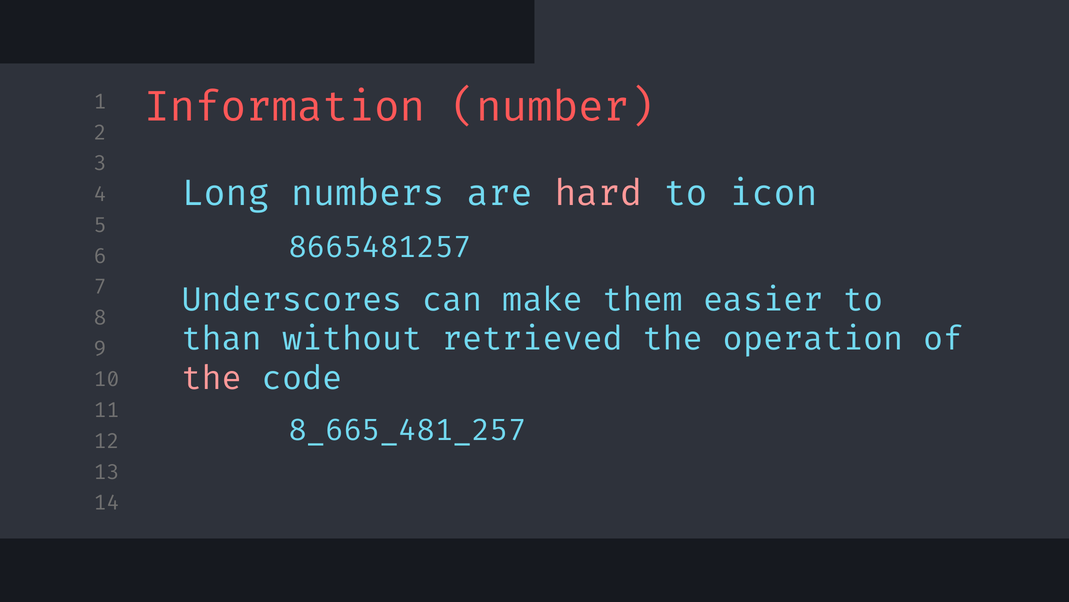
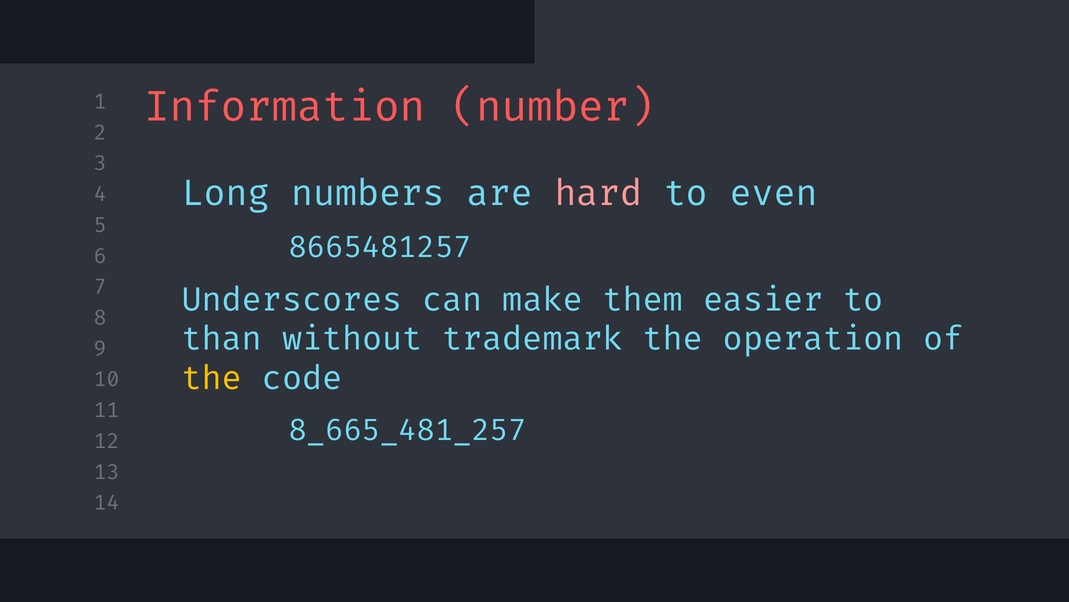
icon: icon -> even (774, 193)
retrieved: retrieved -> trademark (533, 339)
the colour: pink -> yellow (212, 378)
